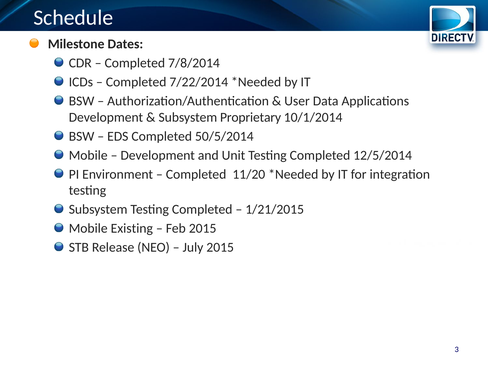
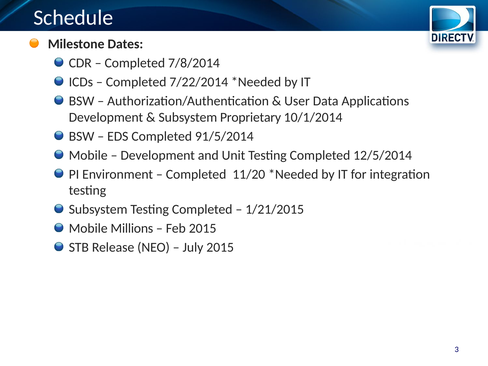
50/5/2014: 50/5/2014 -> 91/5/2014 (224, 136)
Existing: Existing -> Millions (132, 228)
